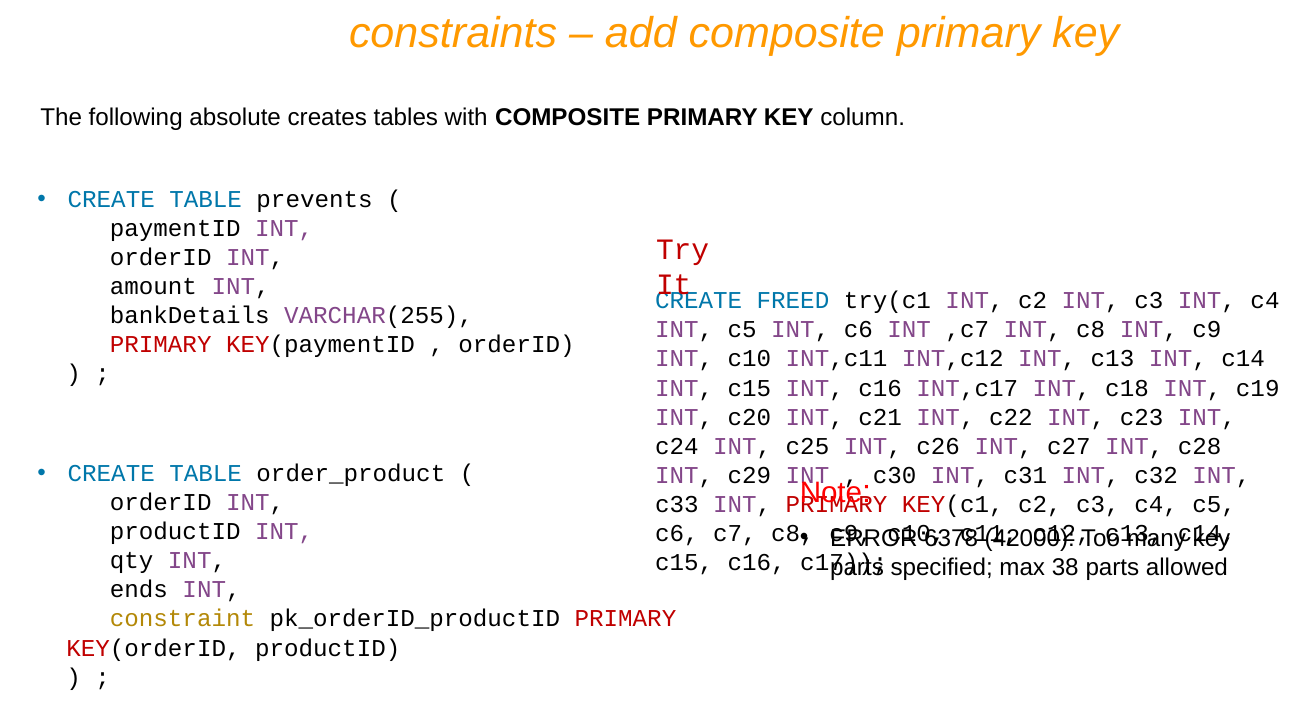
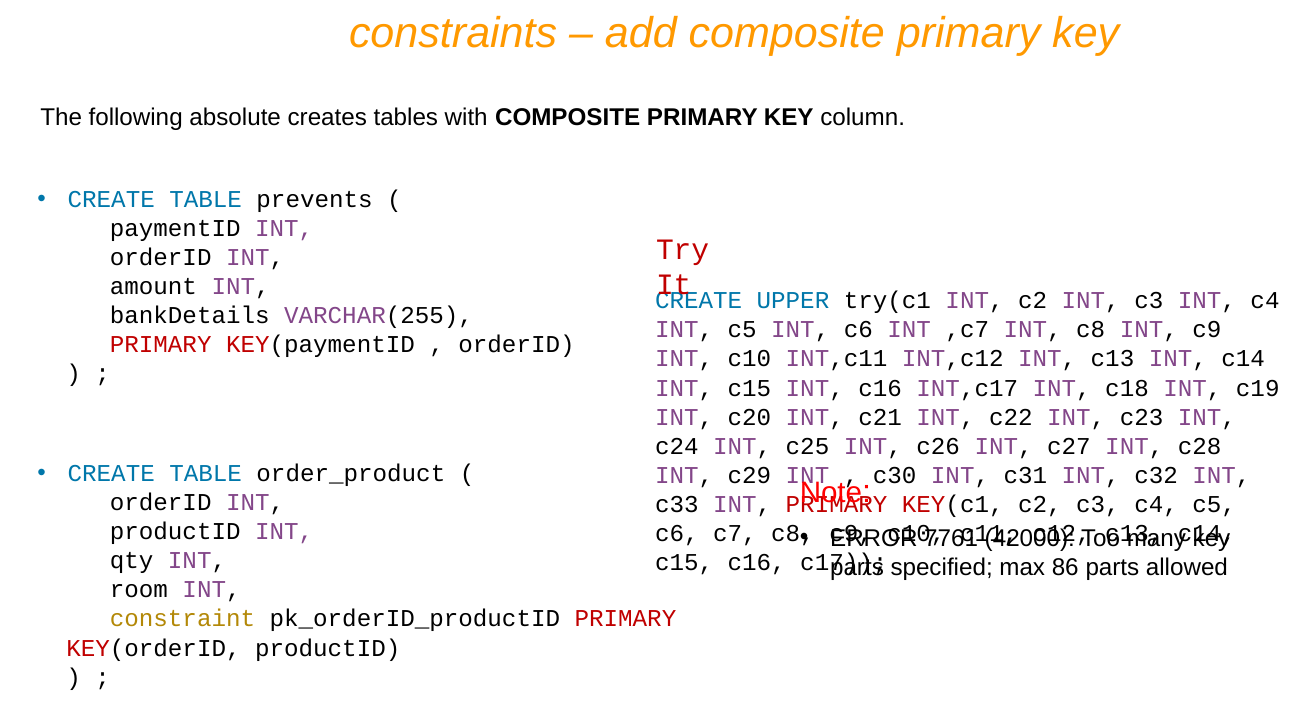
FREED: FREED -> UPPER (793, 301)
6378: 6378 -> 7761 (951, 538)
38: 38 -> 86 (1065, 567)
ends: ends -> room (139, 590)
